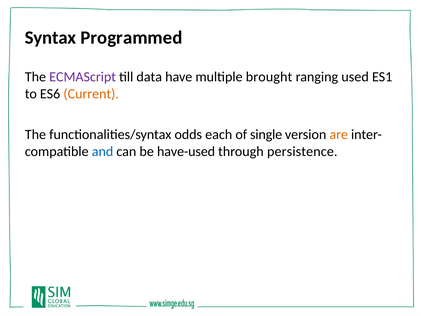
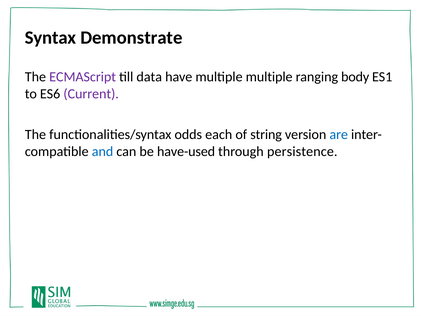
Programmed: Programmed -> Demonstrate (132, 38)
multiple brought: brought -> multiple (269, 77)
used: used -> body (355, 77)
Current colour: orange -> purple (91, 94)
single: single -> string (266, 134)
are colour: orange -> blue (339, 134)
